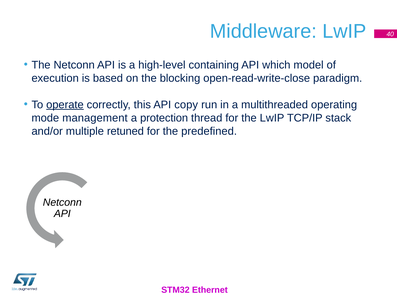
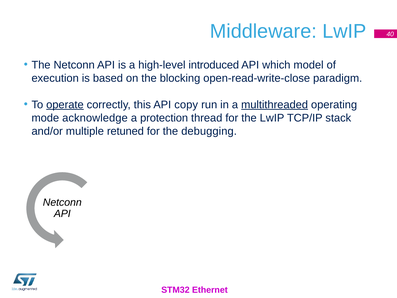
containing: containing -> introduced (214, 65)
multithreaded underline: none -> present (275, 105)
management: management -> acknowledge (95, 118)
predefined: predefined -> debugging (209, 131)
